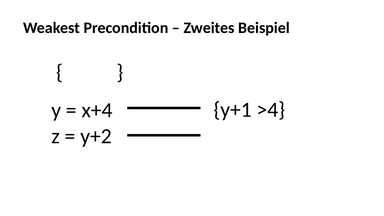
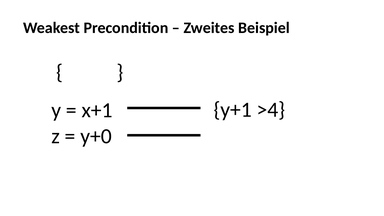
x+4: x+4 -> x+1 (97, 110)
y+2: y+2 -> y+0 (96, 136)
